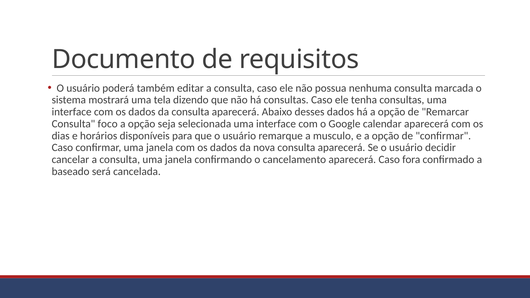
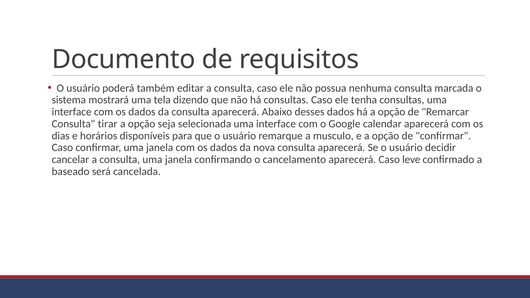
foco: foco -> tirar (108, 124)
fora: fora -> leve (411, 160)
